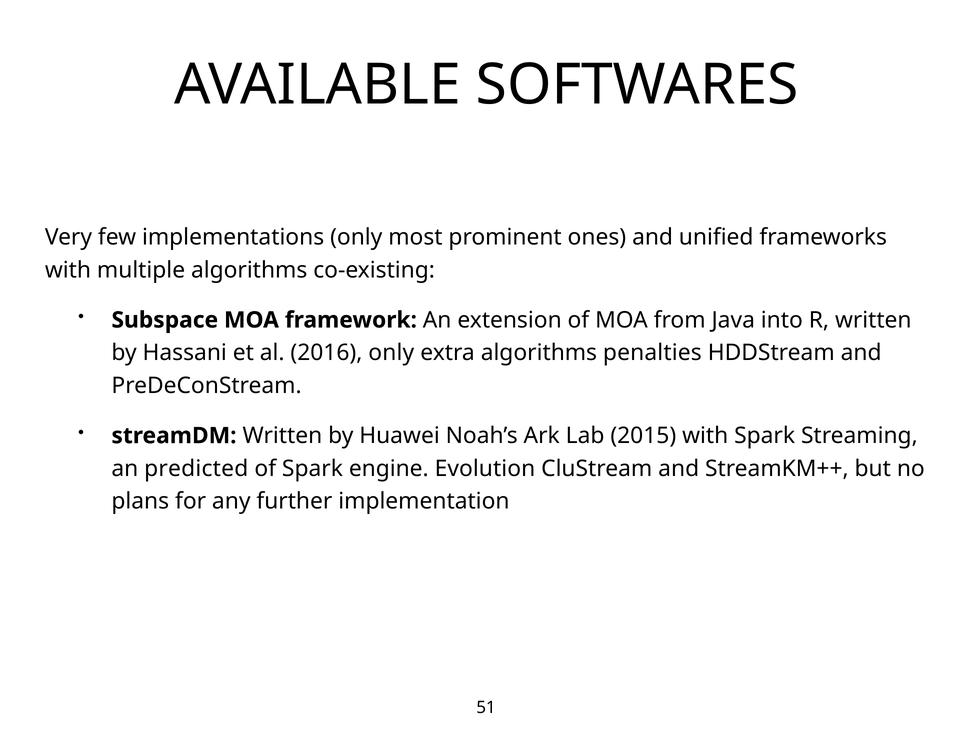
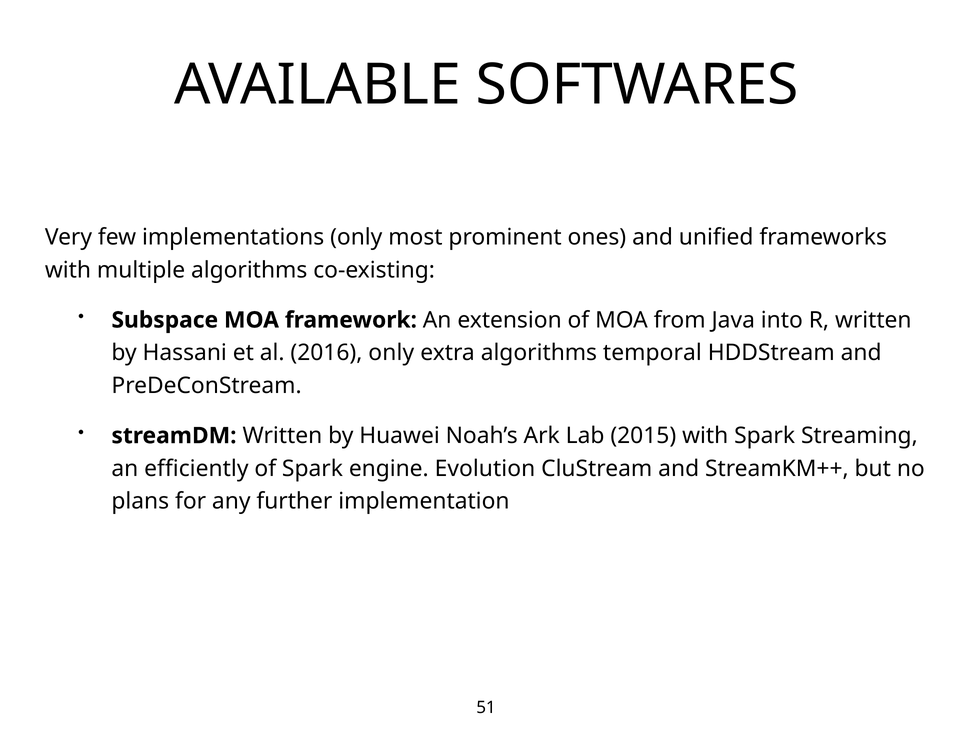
penalties: penalties -> temporal (652, 353)
predicted: predicted -> efficiently (196, 468)
